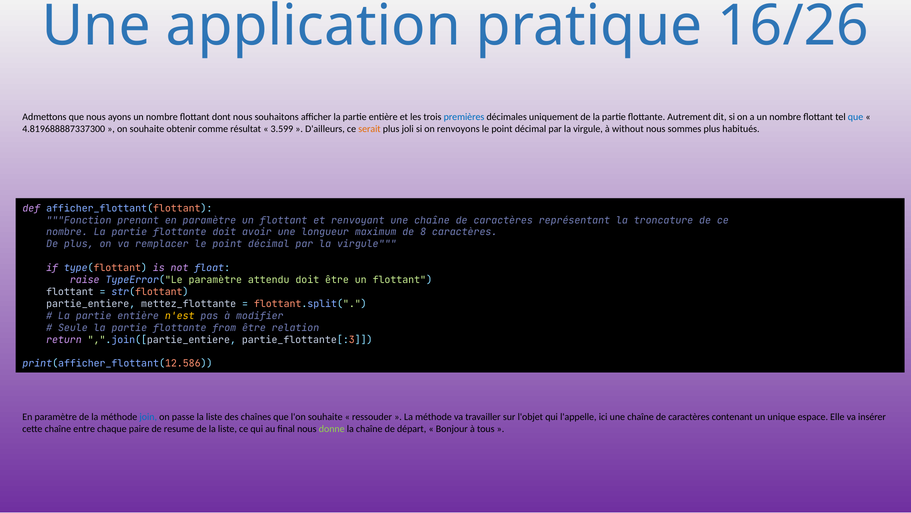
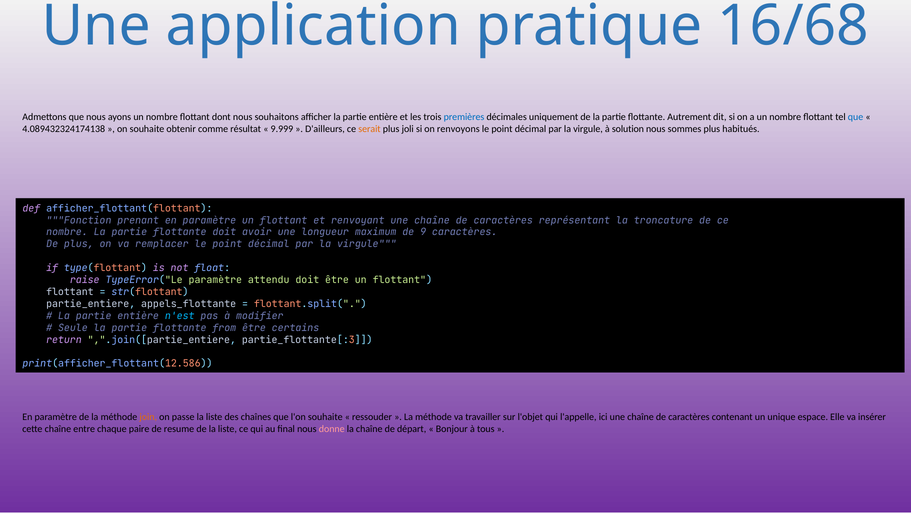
16/26: 16/26 -> 16/68 (793, 26)
4.819688887337300: 4.819688887337300 -> 4.089432324174138 (64, 129)
3.599: 3.599 -> 9.999 (282, 129)
without: without -> solution (628, 129)
8: 8 -> 9 (423, 232)
mettez_flottante: mettez_flottante -> appels_flottante (189, 304)
n'est colour: yellow -> light blue (180, 316)
relation: relation -> certains (295, 327)
join colour: blue -> orange (148, 417)
donne colour: light green -> pink (332, 429)
